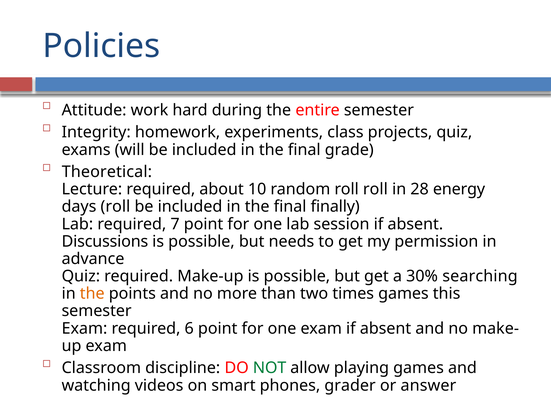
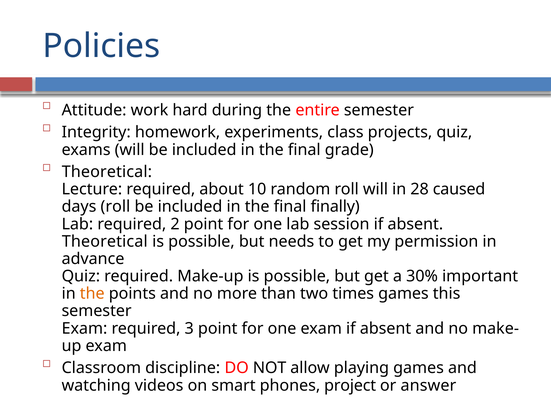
roll roll: roll -> will (375, 189)
energy: energy -> caused (459, 189)
7: 7 -> 2 (175, 224)
Discussions: Discussions -> Theoretical (105, 241)
searching: searching -> important (480, 276)
6: 6 -> 3 (189, 328)
NOT colour: green -> black (270, 367)
grader: grader -> project (350, 385)
